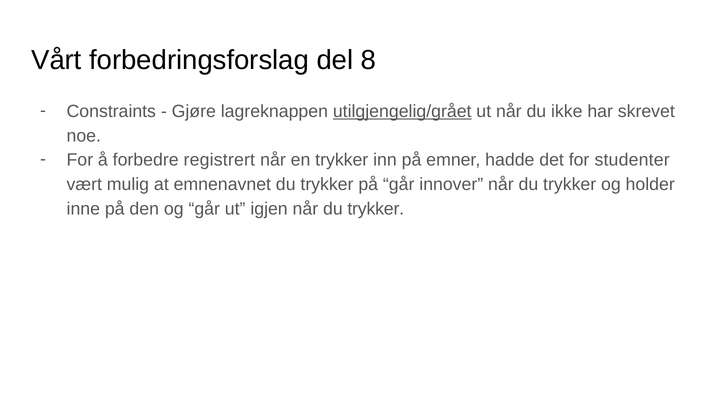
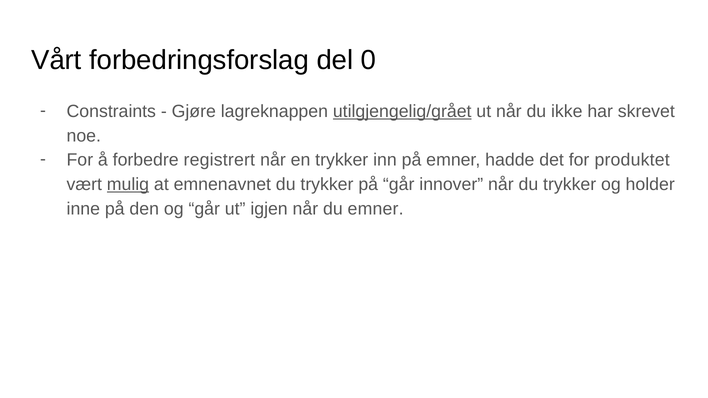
8: 8 -> 0 (369, 60)
studenter: studenter -> produktet (632, 160)
mulig underline: none -> present (128, 185)
igjen når du trykker: trykker -> emner (376, 209)
